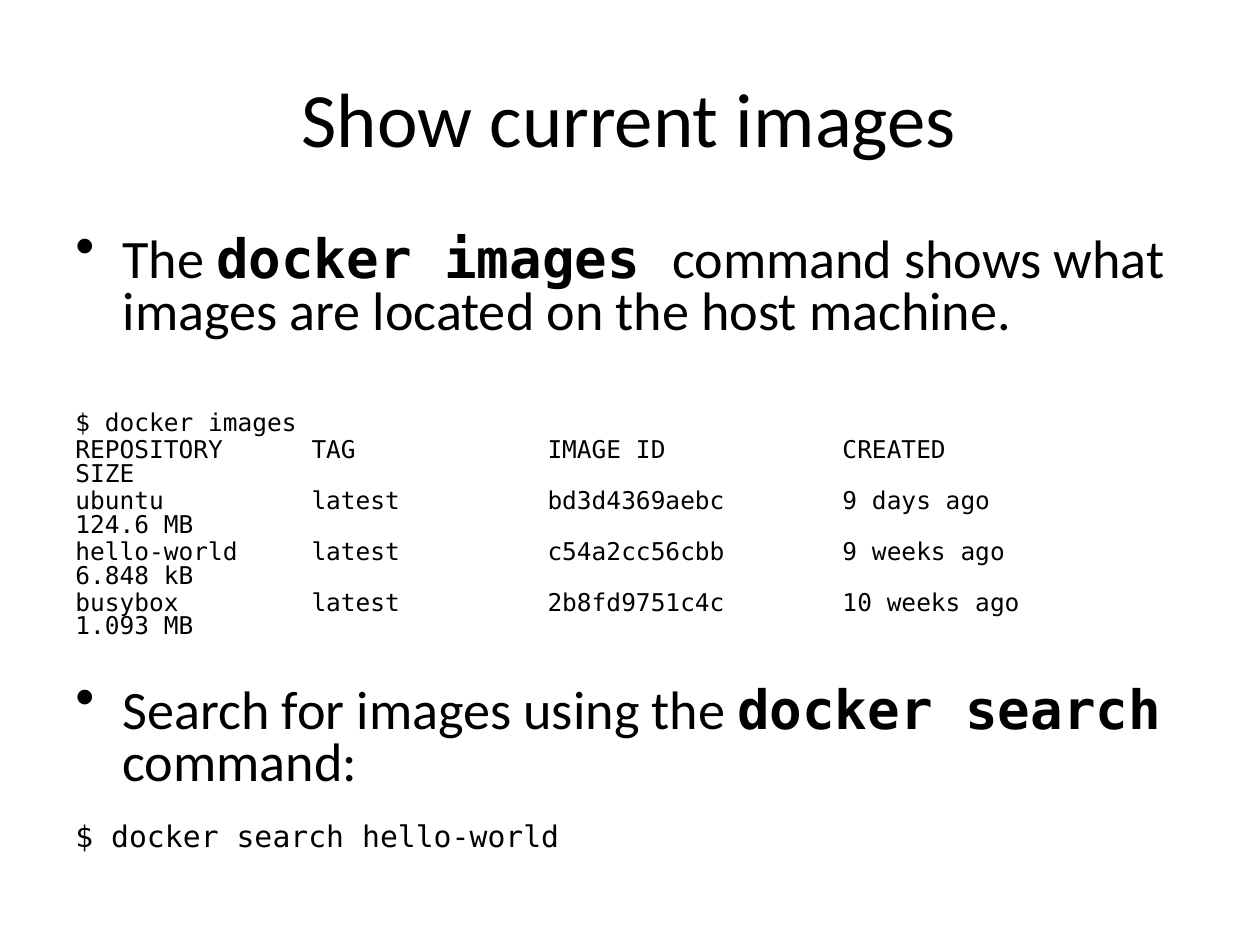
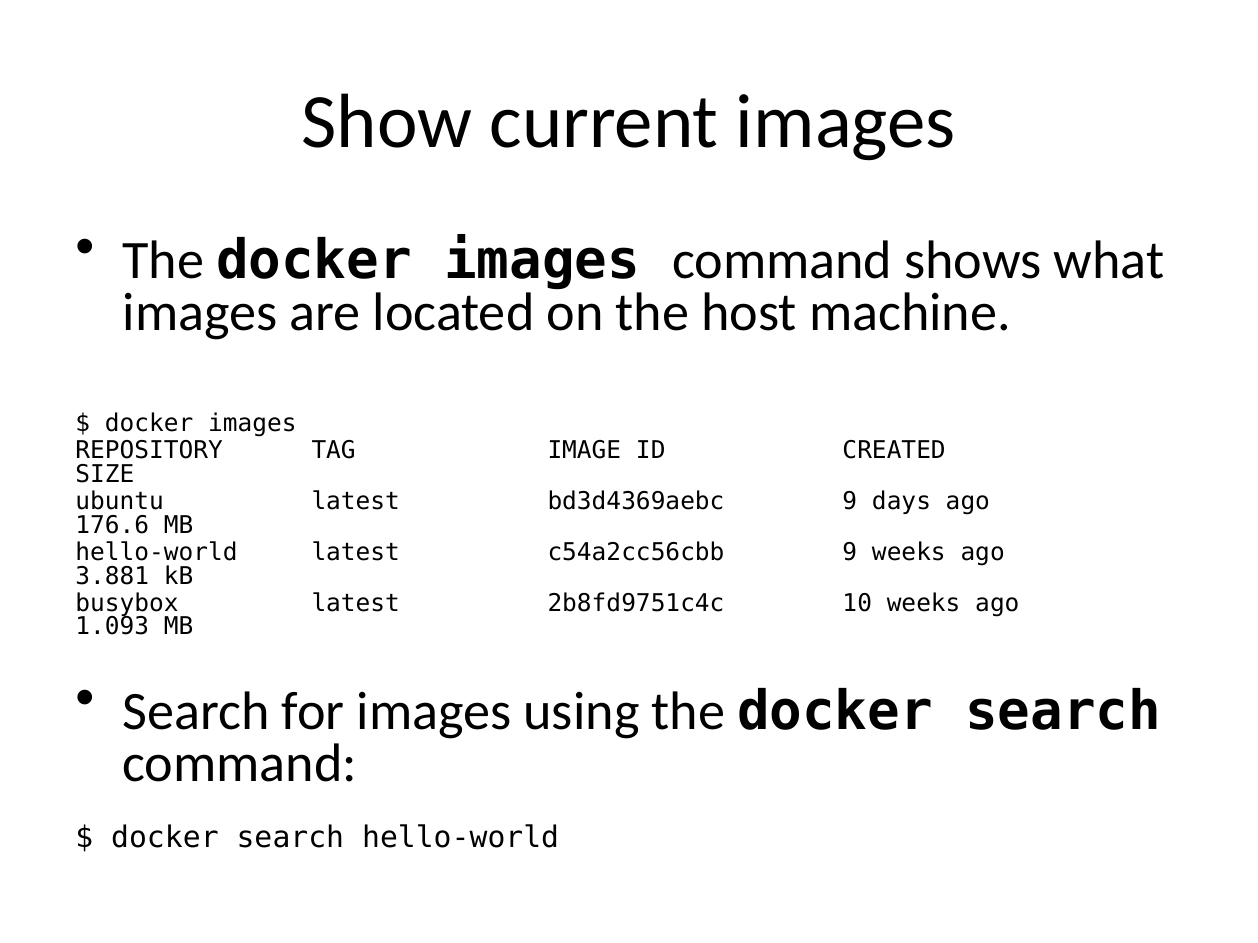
124.6: 124.6 -> 176.6 (112, 525)
6.848: 6.848 -> 3.881 (112, 576)
